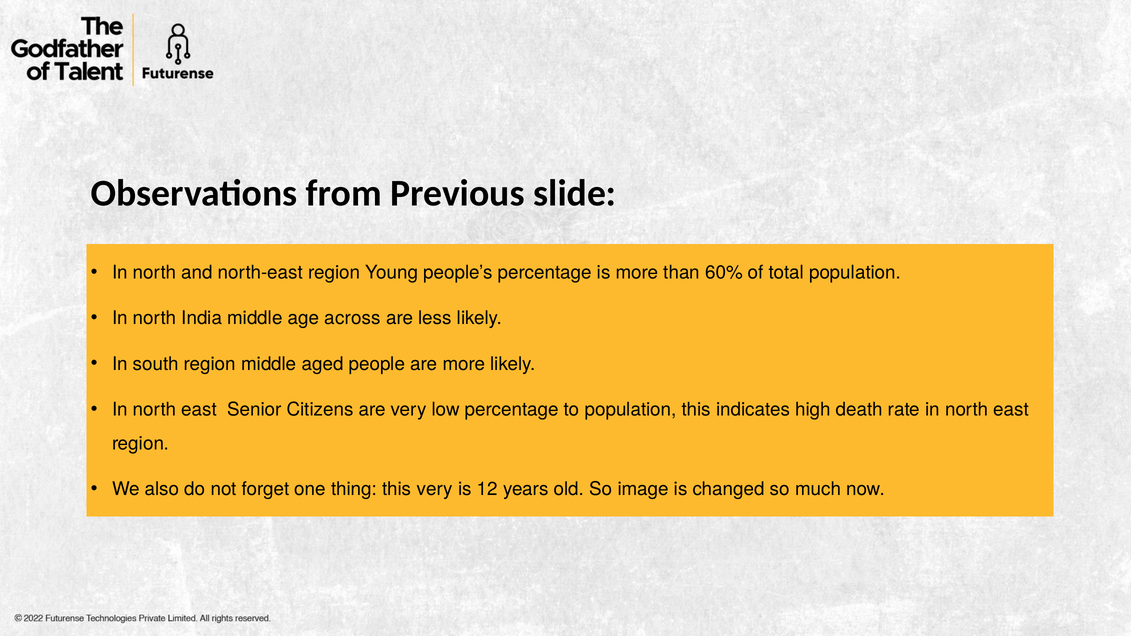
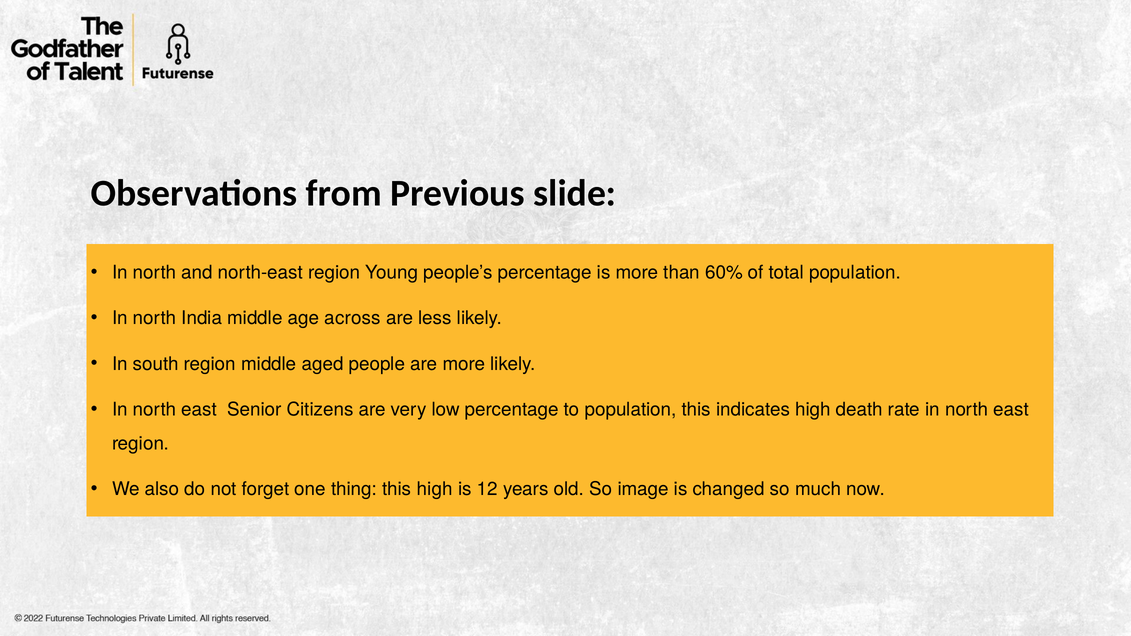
this very: very -> high (435, 489)
